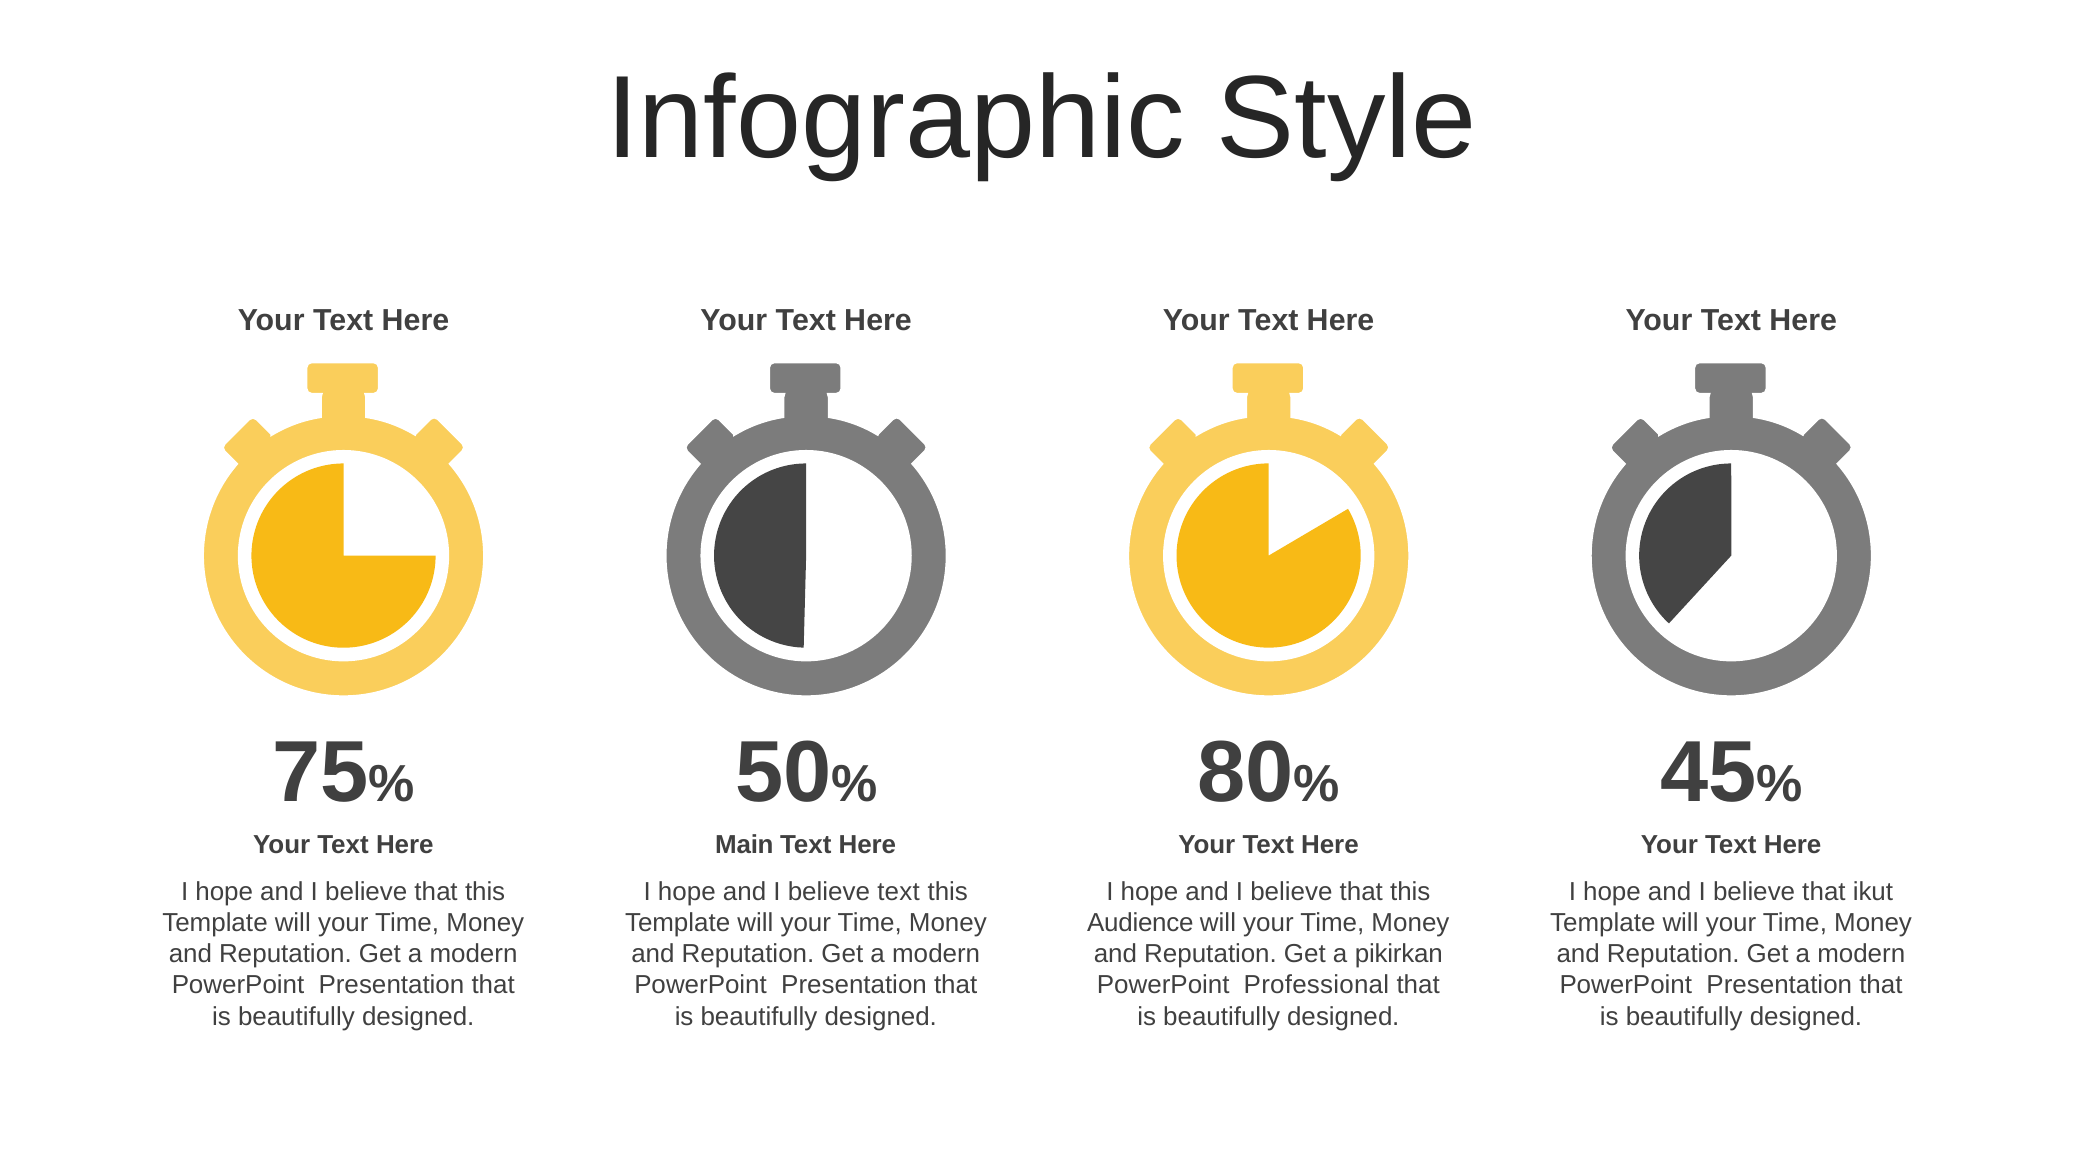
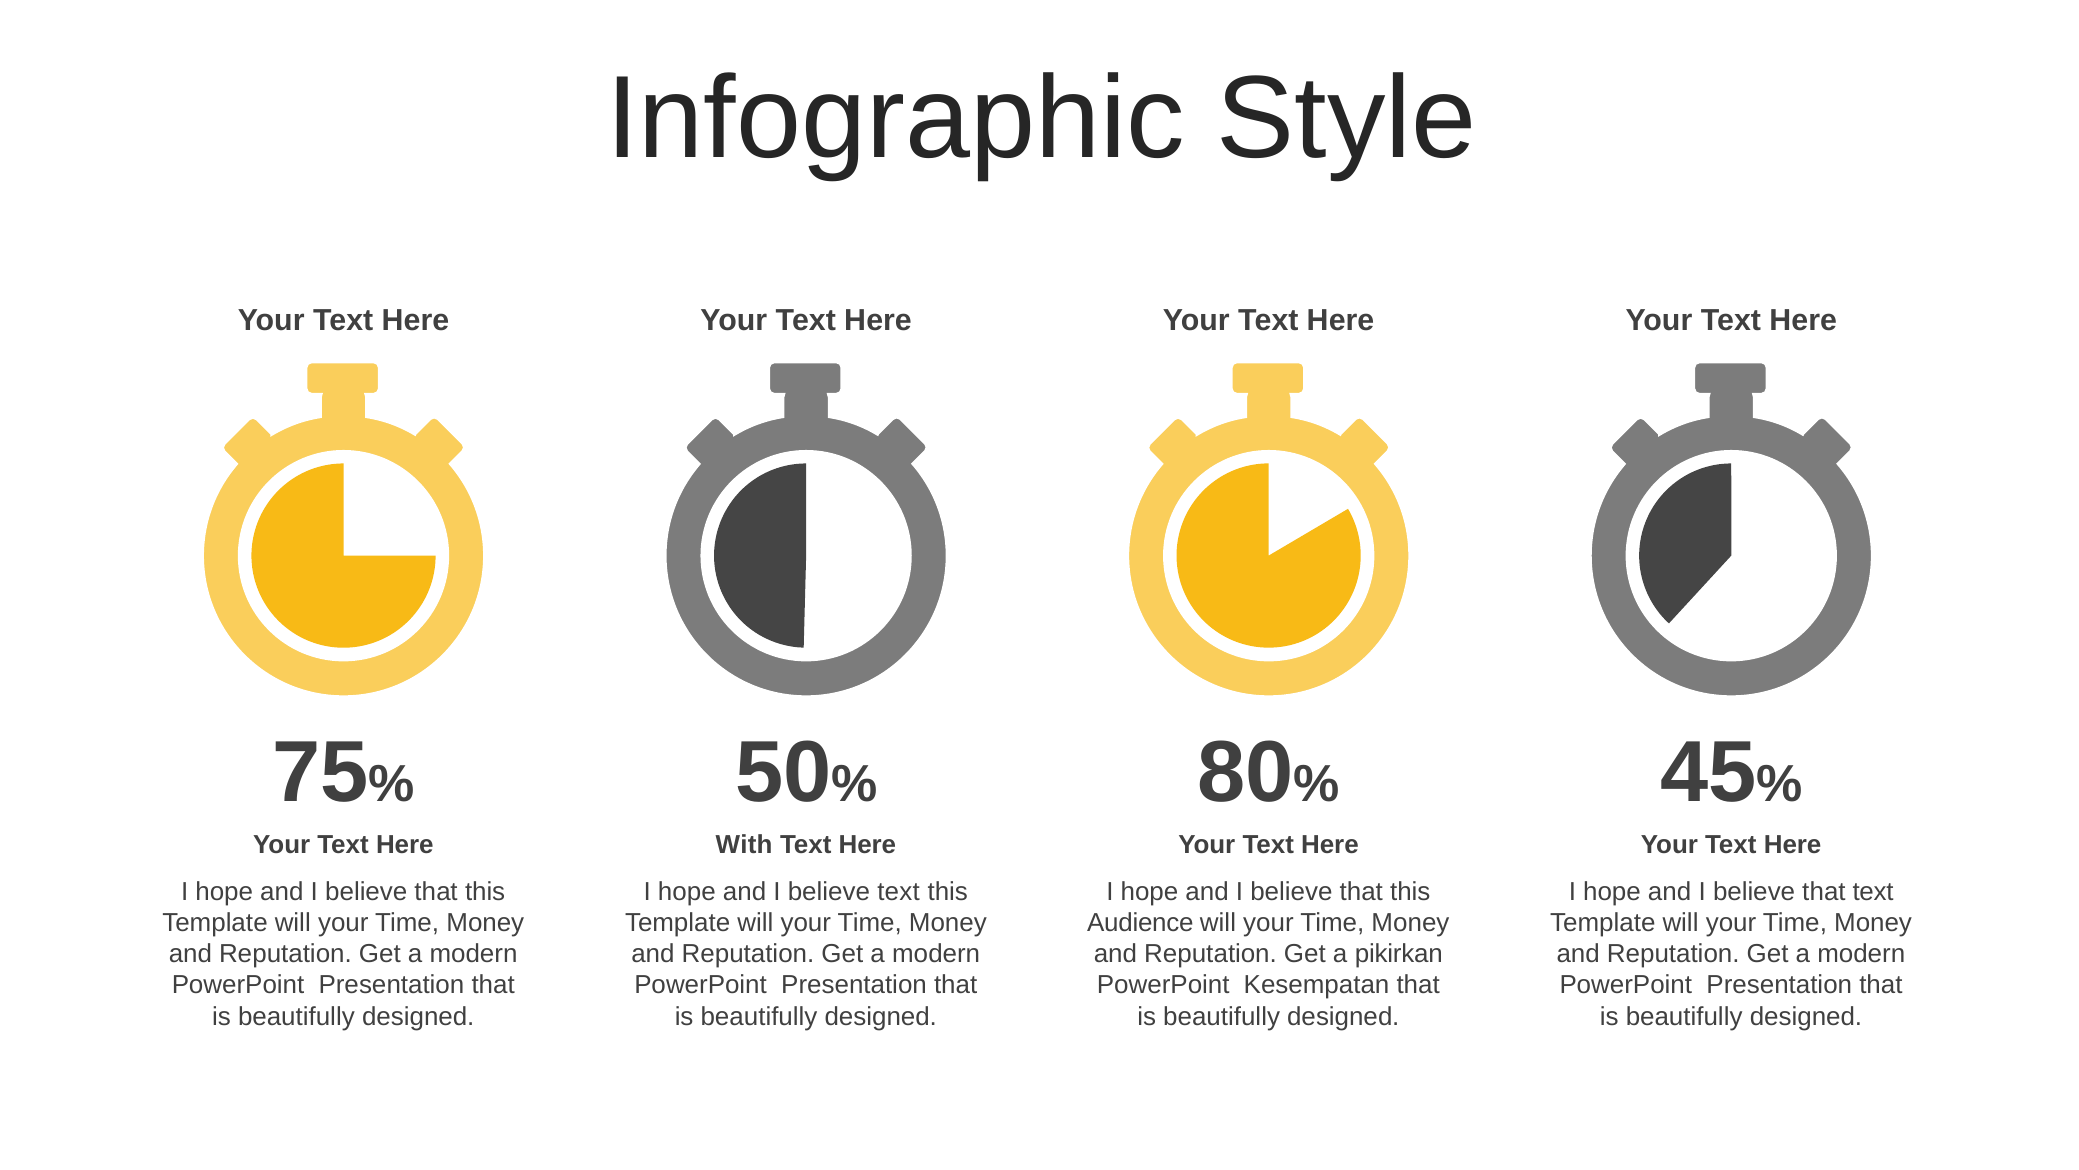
Main: Main -> With (744, 844)
that ikut: ikut -> text (1873, 891)
Professional: Professional -> Kesempatan (1317, 985)
